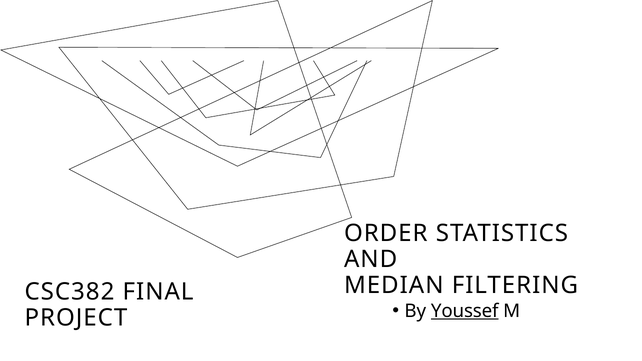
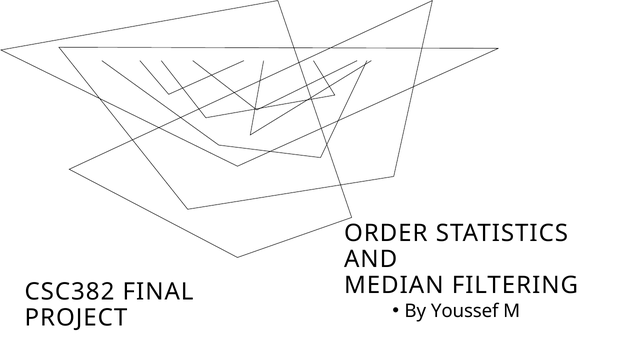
Youssef underline: present -> none (465, 311)
